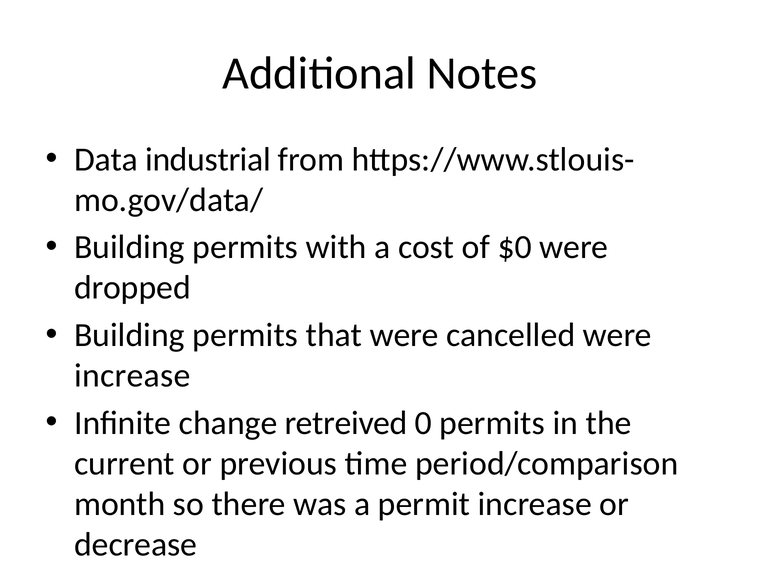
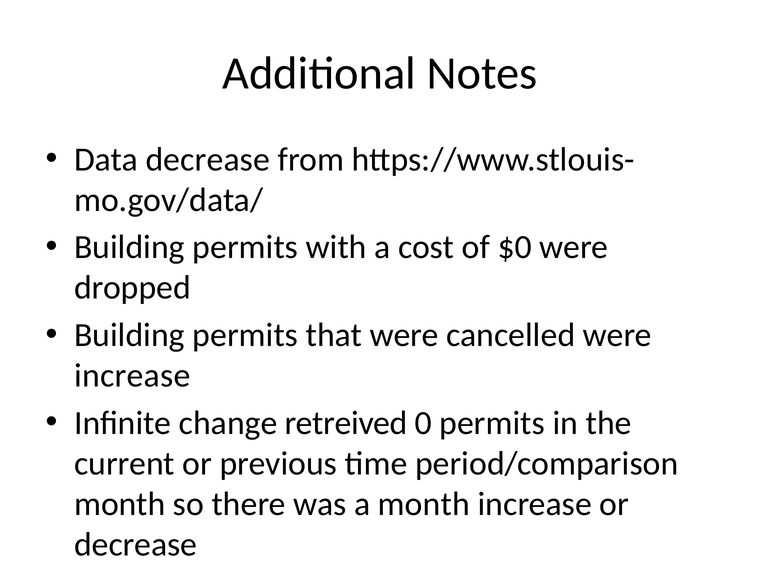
Data industrial: industrial -> decrease (208, 159)
a permit: permit -> month (424, 504)
